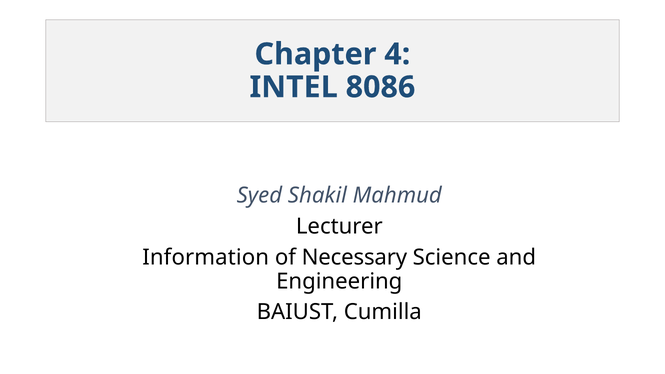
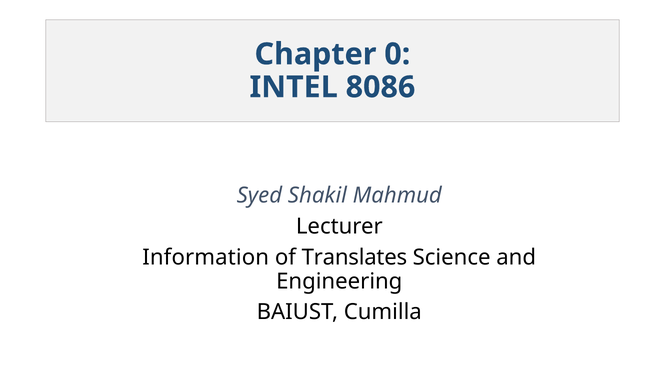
4: 4 -> 0 (397, 54)
Necessary: Necessary -> Translates (354, 257)
